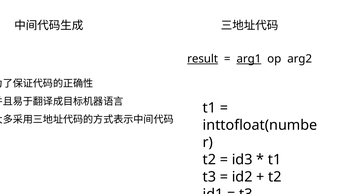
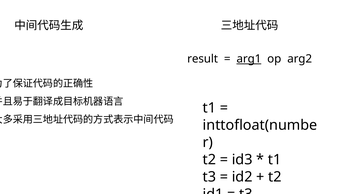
result underline: present -> none (203, 59)
